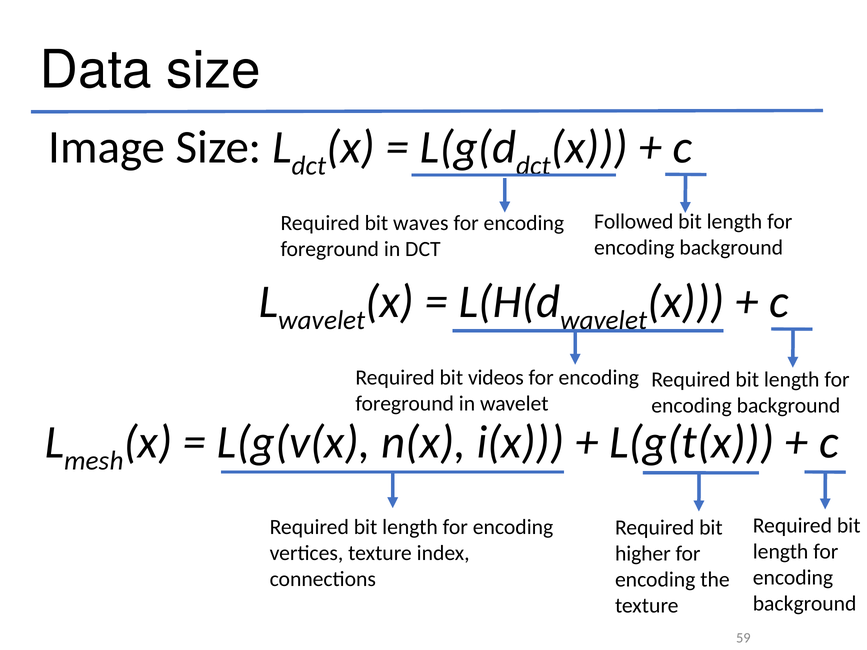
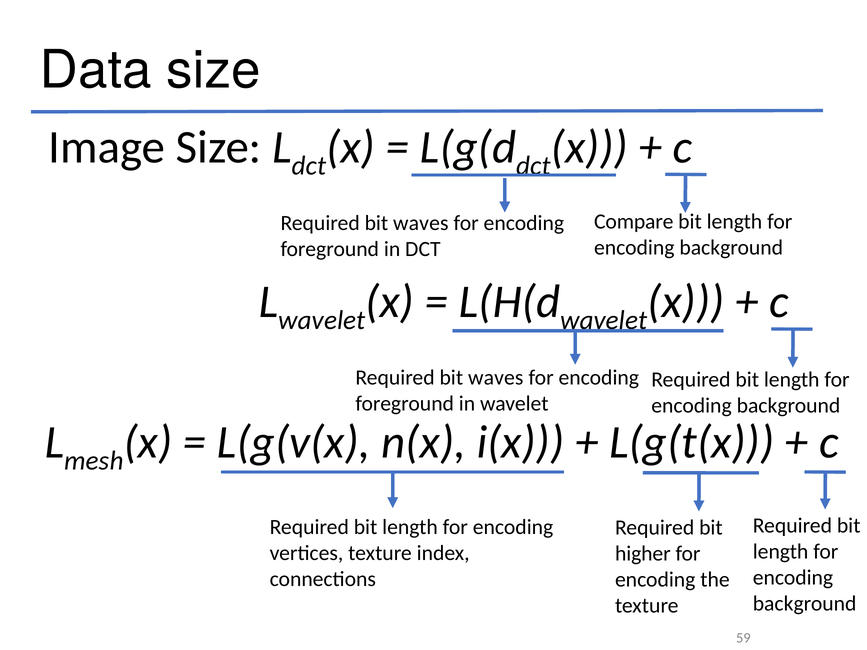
Followed: Followed -> Compare (634, 222)
videos: videos -> waves (496, 378)
